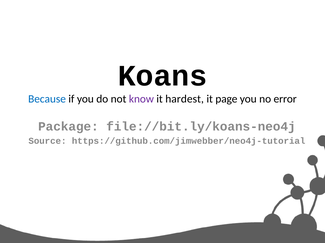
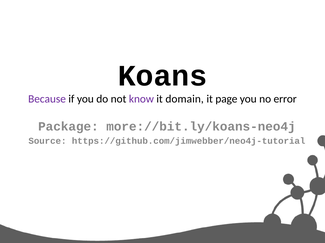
Because colour: blue -> purple (47, 99)
hardest: hardest -> domain (185, 99)
file://bit.ly/koans-neo4j: file://bit.ly/koans-neo4j -> more://bit.ly/koans-neo4j (201, 127)
